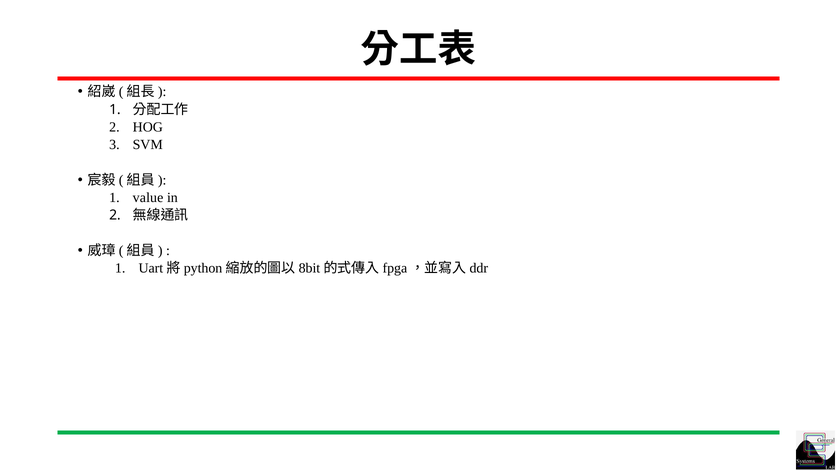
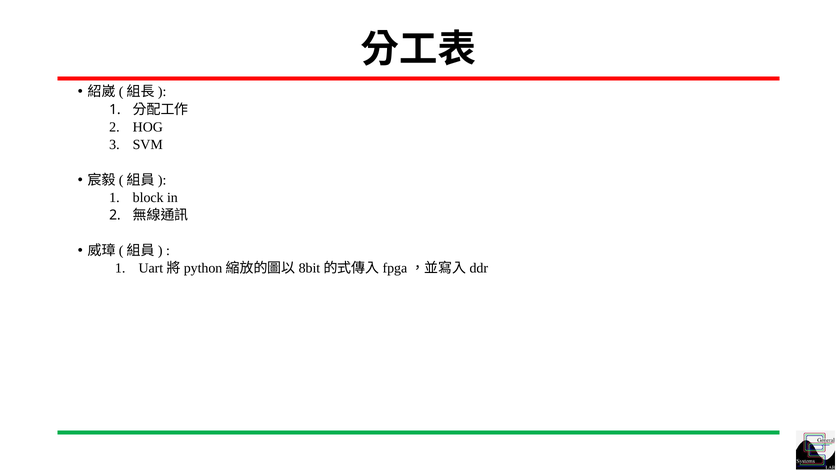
value: value -> block (148, 198)
